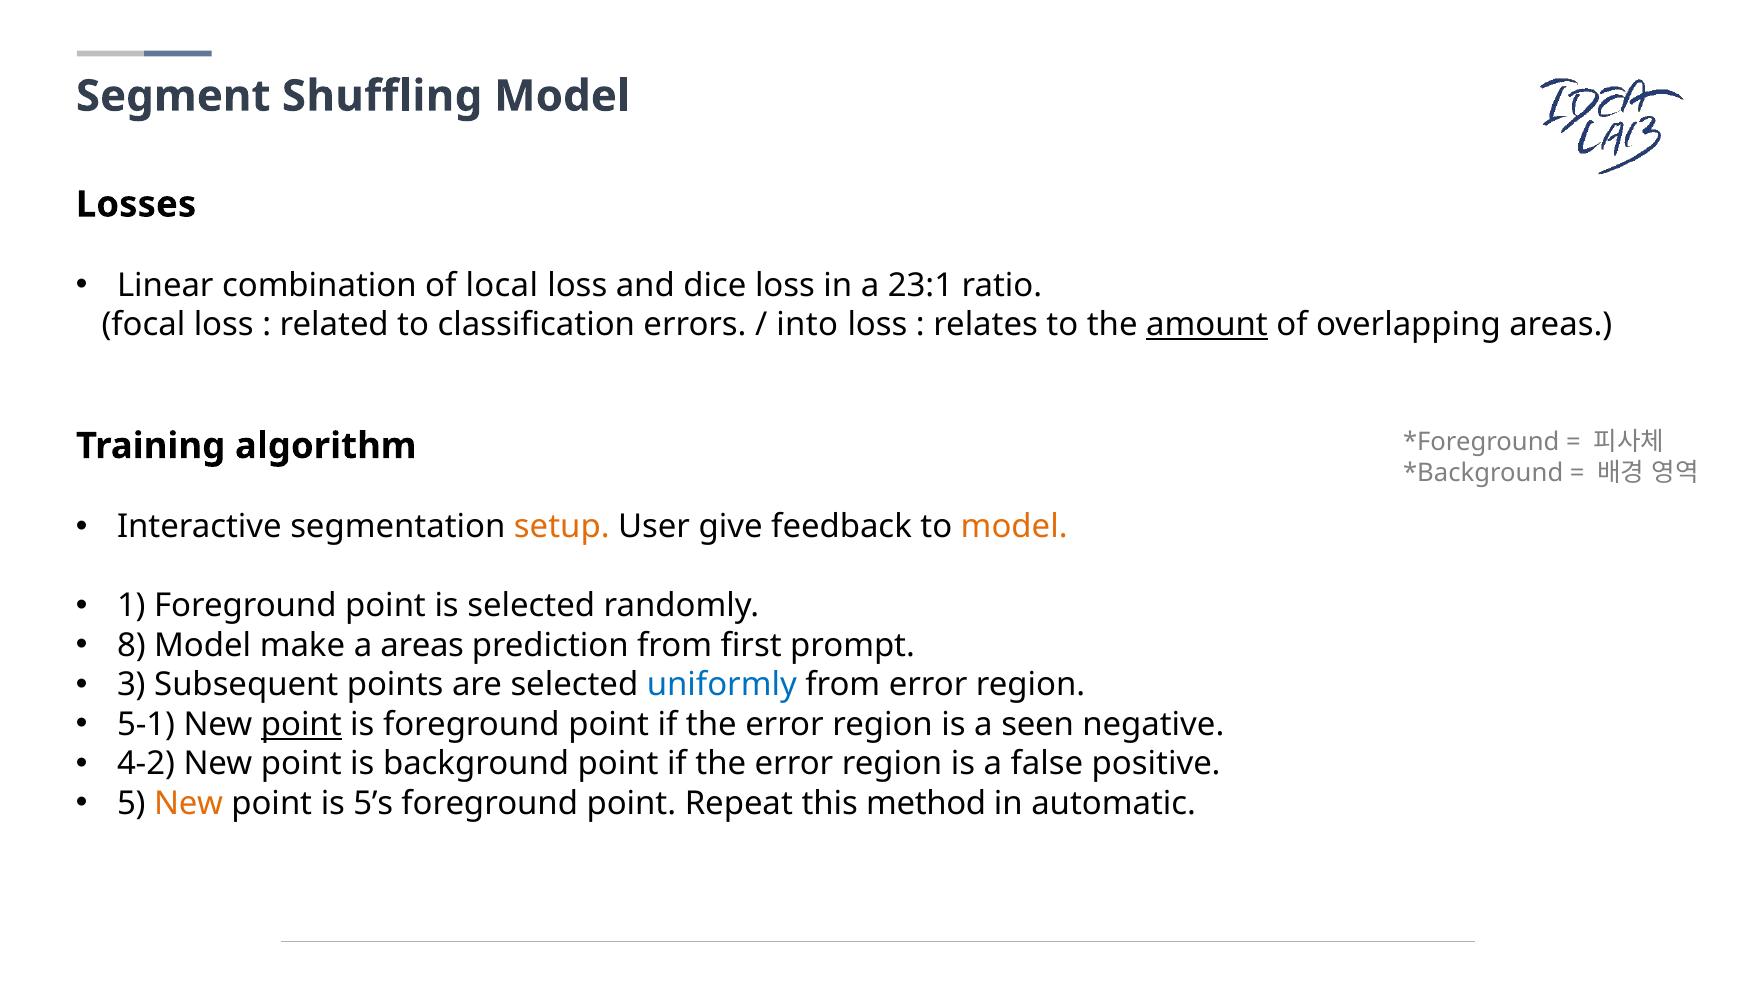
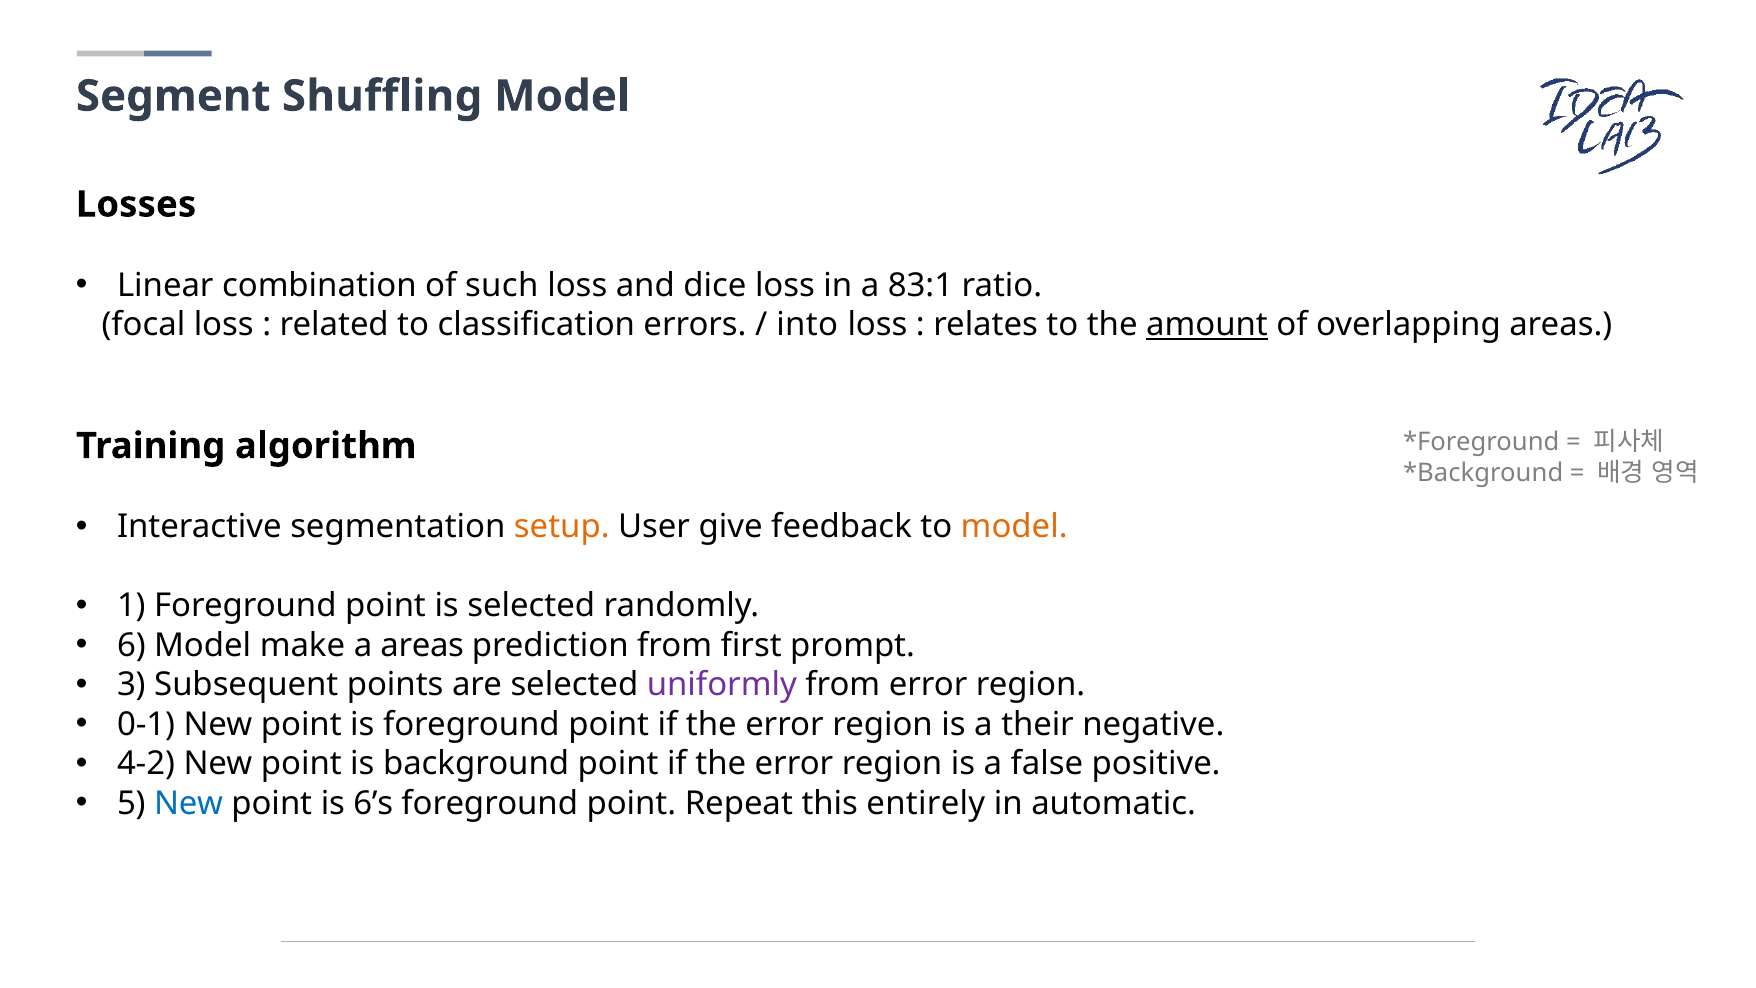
local: local -> such (502, 285)
23:1: 23:1 -> 83:1 (920, 285)
8: 8 -> 6 (131, 645)
uniformly colour: blue -> purple (722, 685)
5-1: 5-1 -> 0-1 (146, 724)
point underline: present -> none (301, 724)
seen: seen -> their (1038, 724)
New colour: orange -> blue (189, 803)
5’s: 5’s -> 6’s (373, 803)
method: method -> entirely (926, 803)
